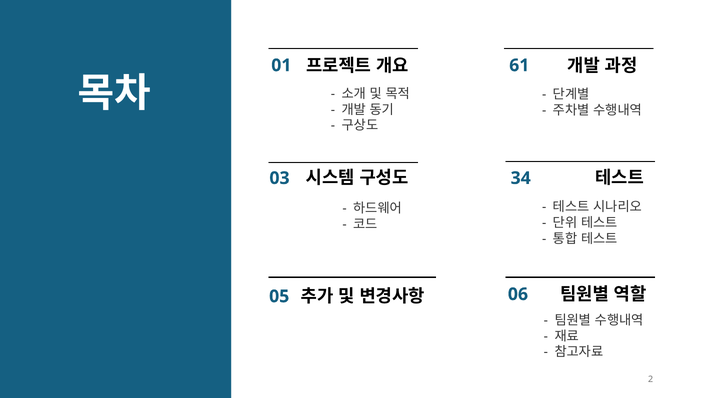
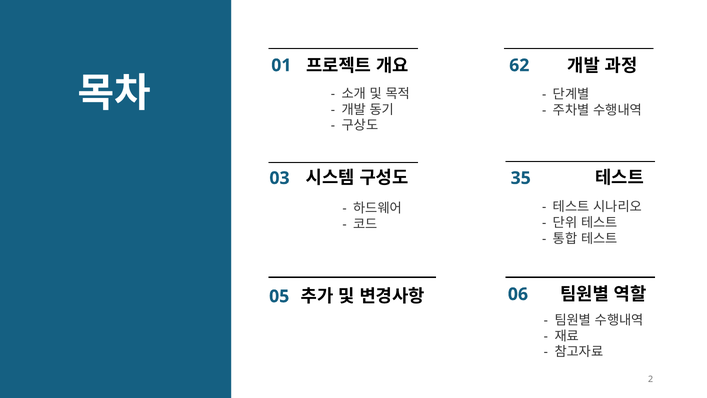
61: 61 -> 62 (519, 65)
34: 34 -> 35 (521, 178)
